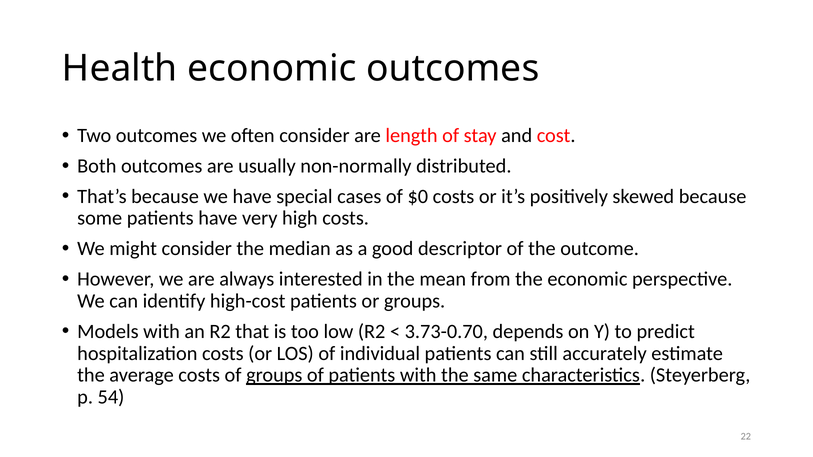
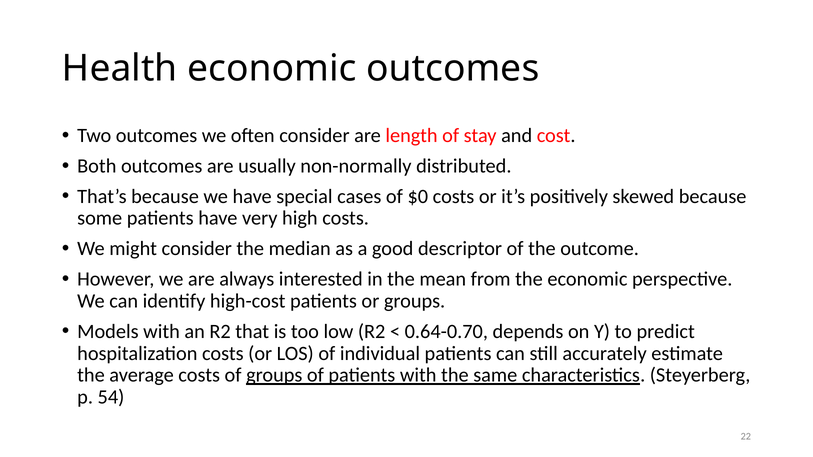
3.73-0.70: 3.73-0.70 -> 0.64-0.70 (446, 332)
